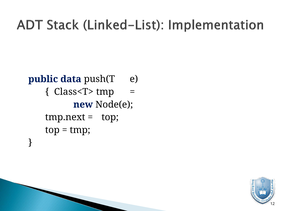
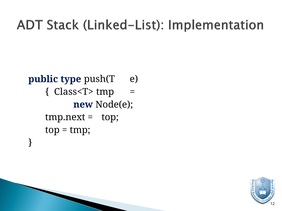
data: data -> type (71, 79)
